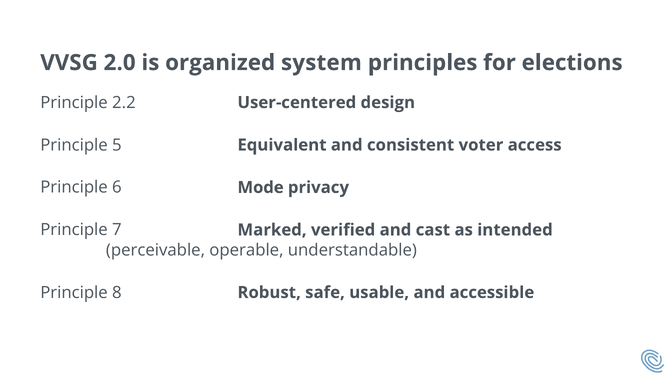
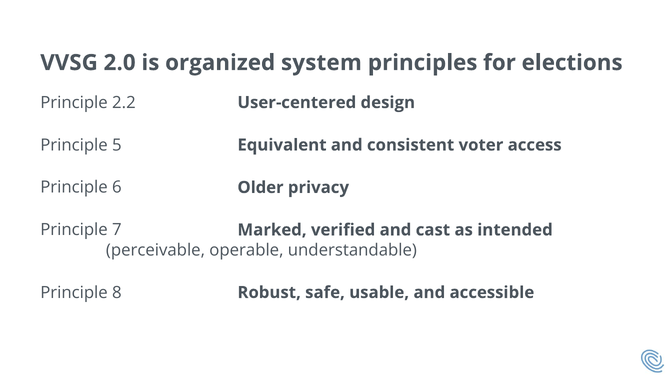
Mode: Mode -> Older (260, 188)
